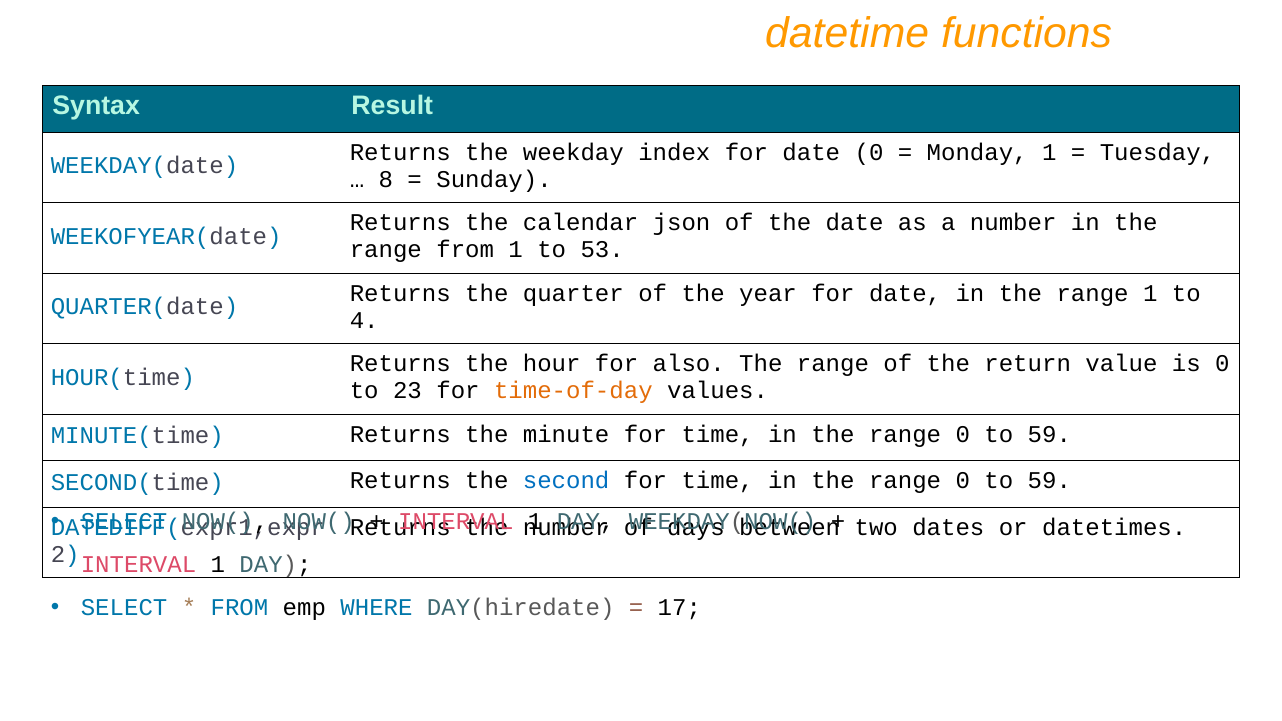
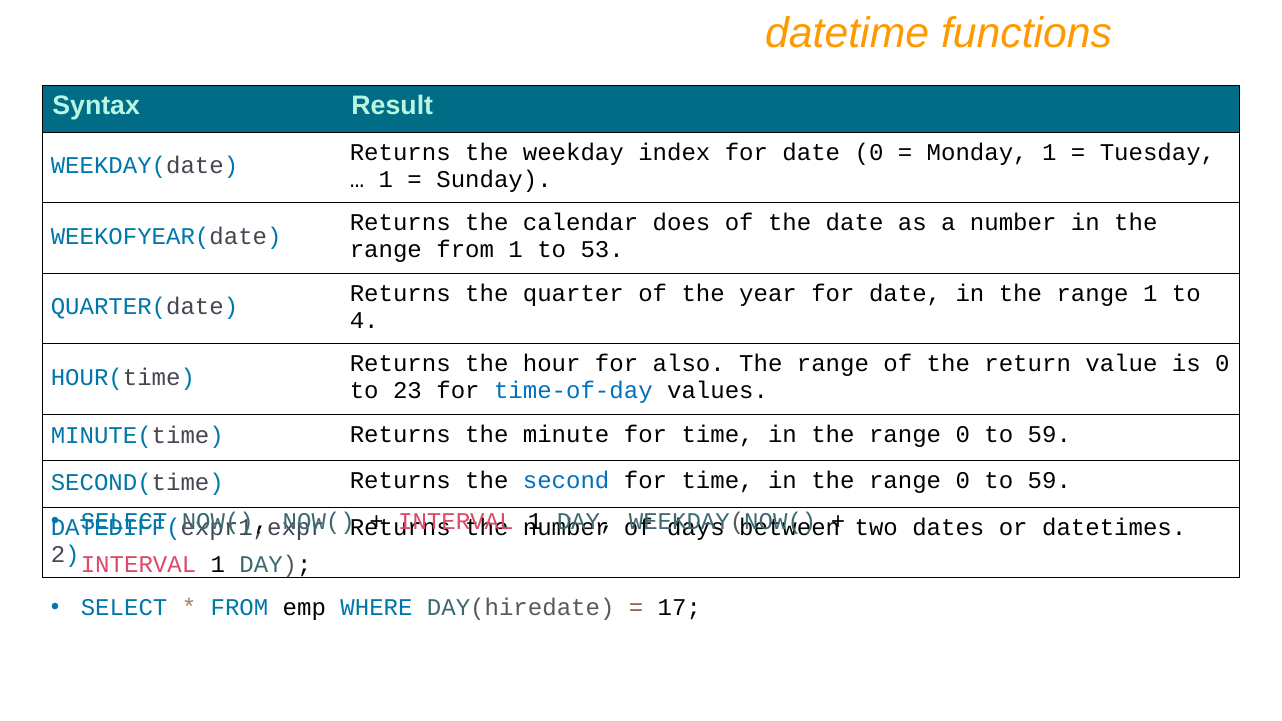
8: 8 -> 1 (386, 179)
json: json -> does (682, 223)
time-of-day colour: orange -> blue (573, 391)
